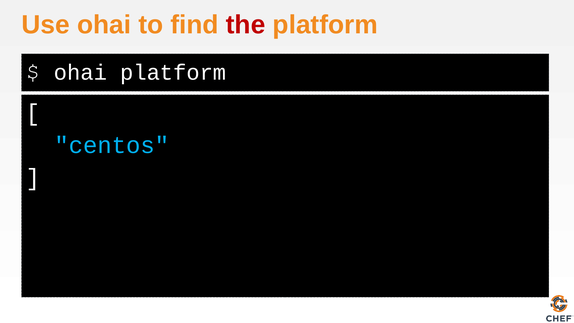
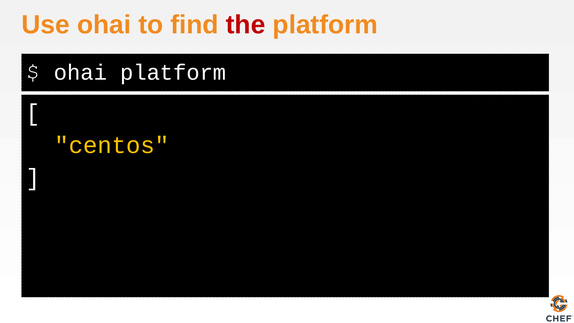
centos colour: light blue -> yellow (112, 145)
